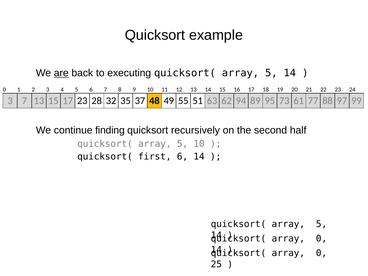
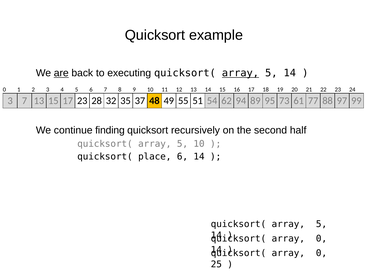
array underline: none -> present (240, 73)
63: 63 -> 54 (212, 101)
first: first -> place (155, 157)
